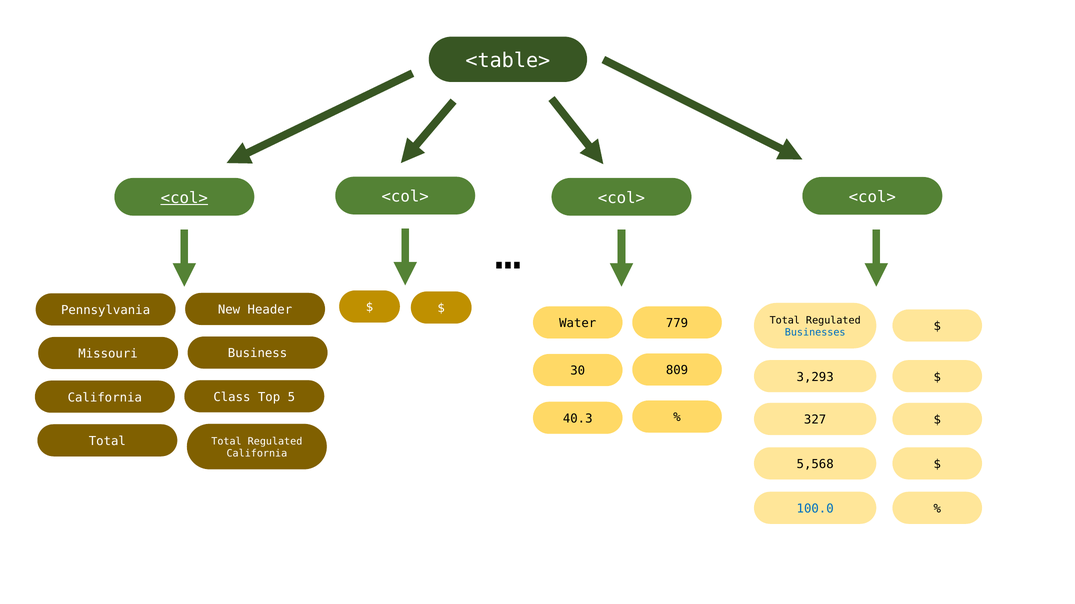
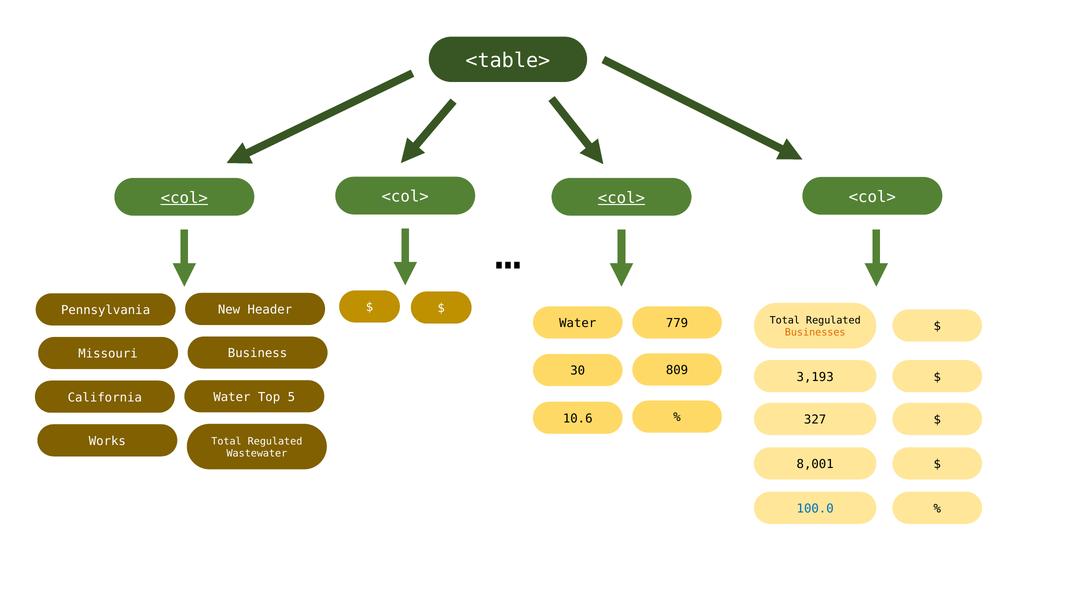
<col> underline: none -> present (621, 198)
Businesses colour: blue -> orange (815, 333)
3,293: 3,293 -> 3,193 (815, 377)
California Class: Class -> Water (232, 398)
40.3: 40.3 -> 10.6 (578, 419)
Total: Total -> Works (107, 442)
California: California -> Wastewater (257, 454)
5,568: 5,568 -> 8,001 (815, 465)
